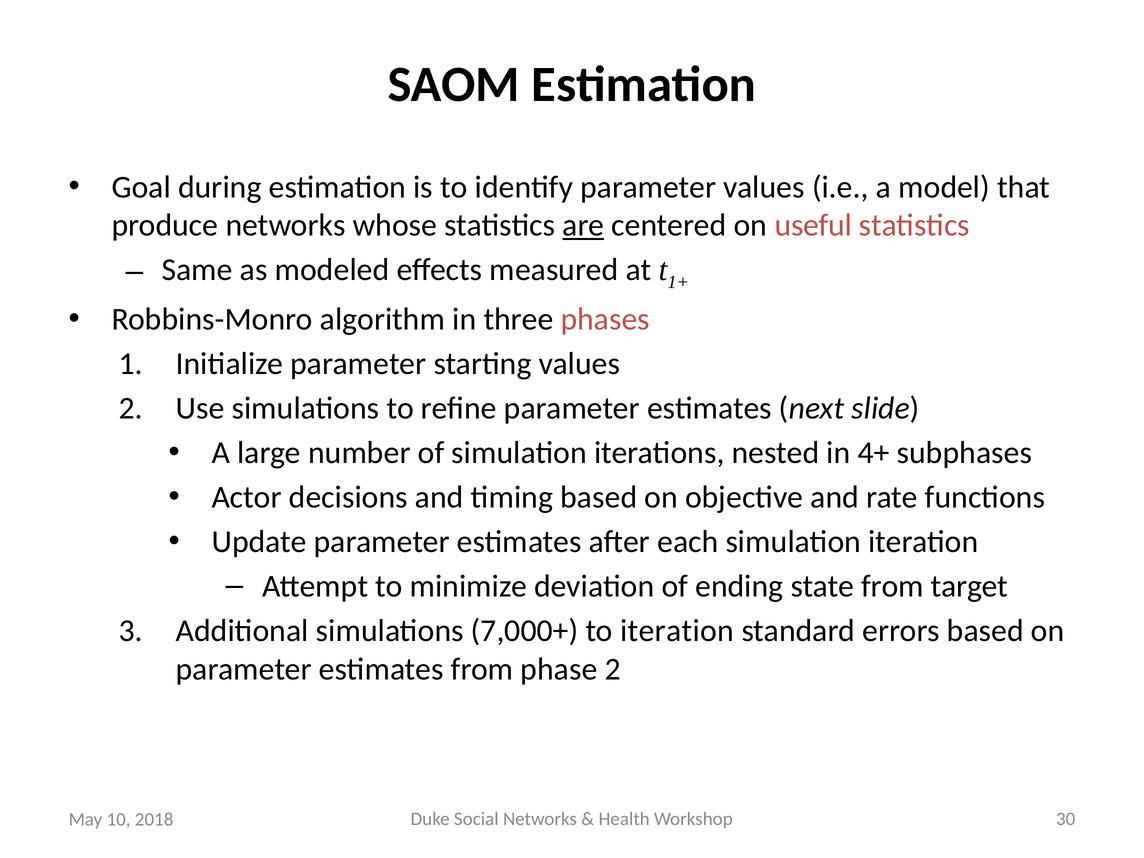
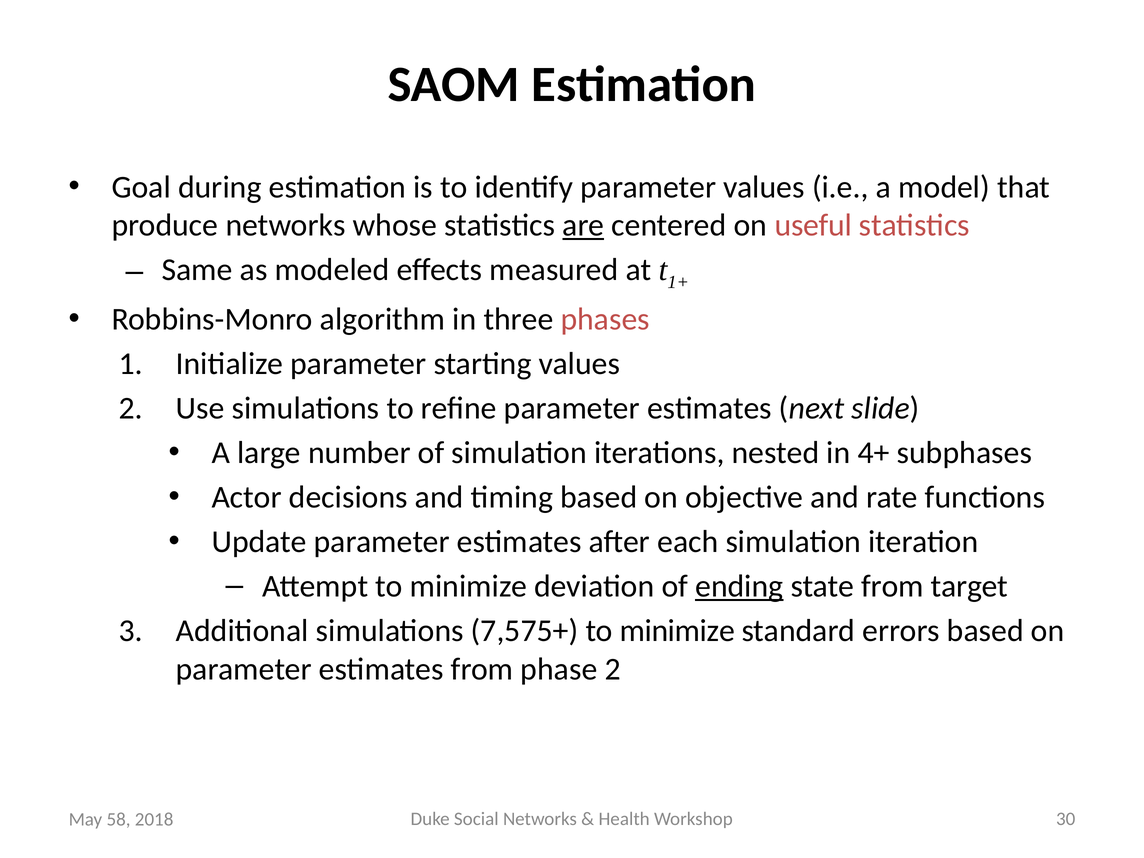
ending underline: none -> present (739, 586)
7,000+: 7,000+ -> 7,575+ (525, 631)
iteration: iteration -> minimize (677, 631)
10: 10 -> 58 (119, 819)
